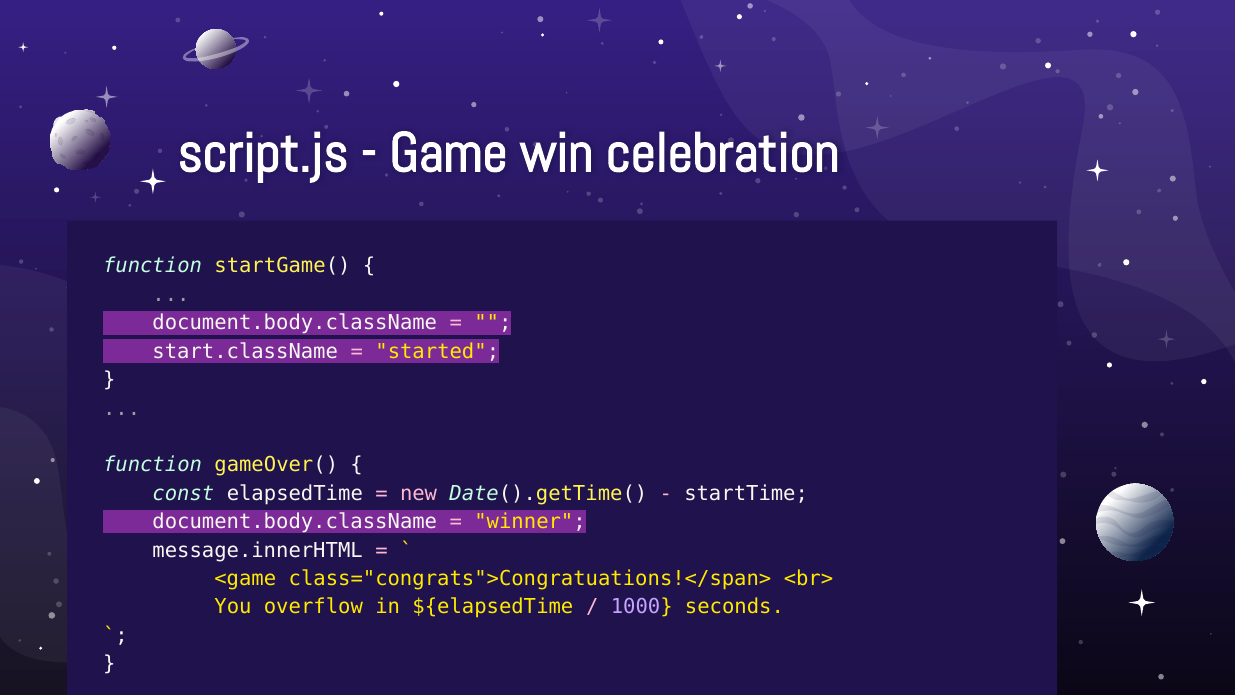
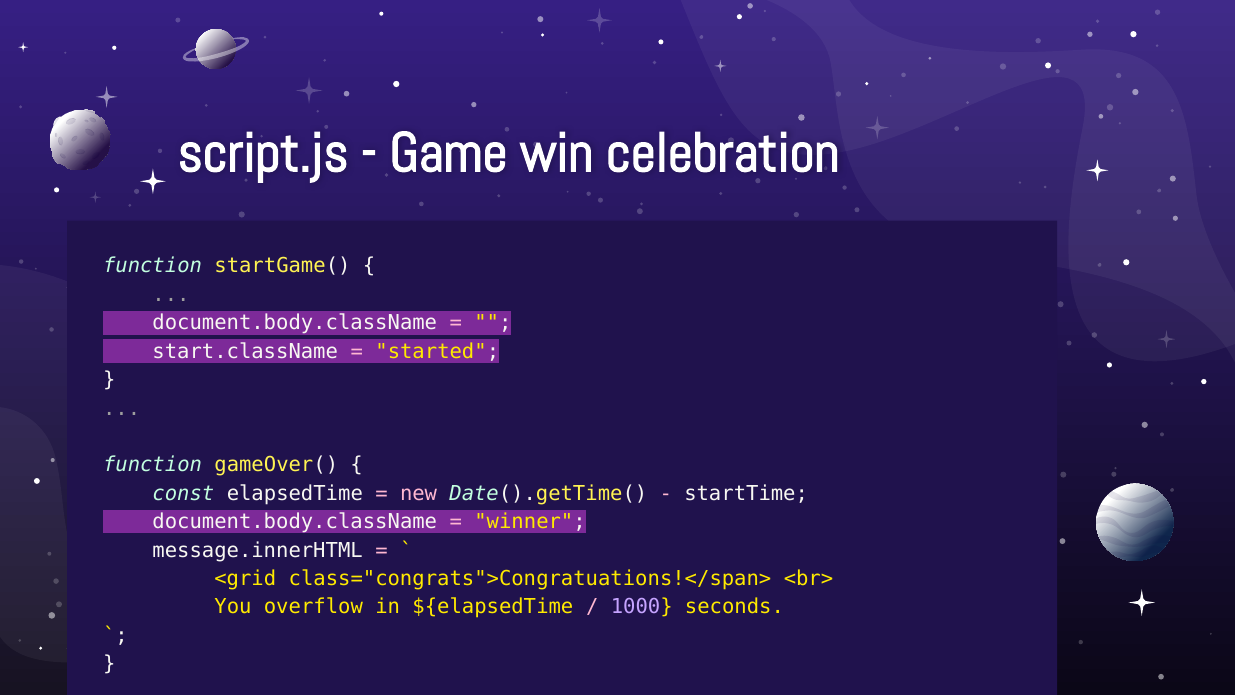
<game: <game -> <grid (245, 578)
